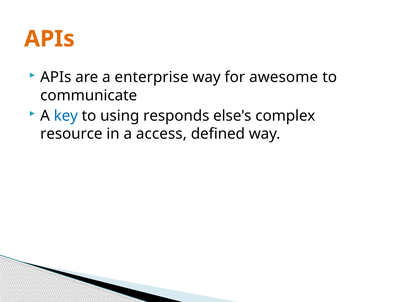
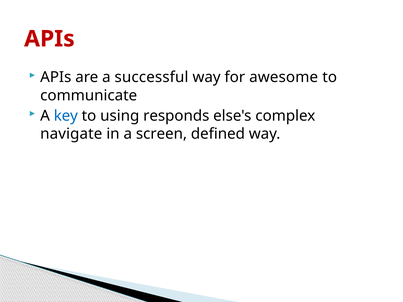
APIs colour: orange -> red (49, 39)
enterprise: enterprise -> successful (152, 77)
resource: resource -> navigate (71, 134)
access: access -> screen (161, 134)
